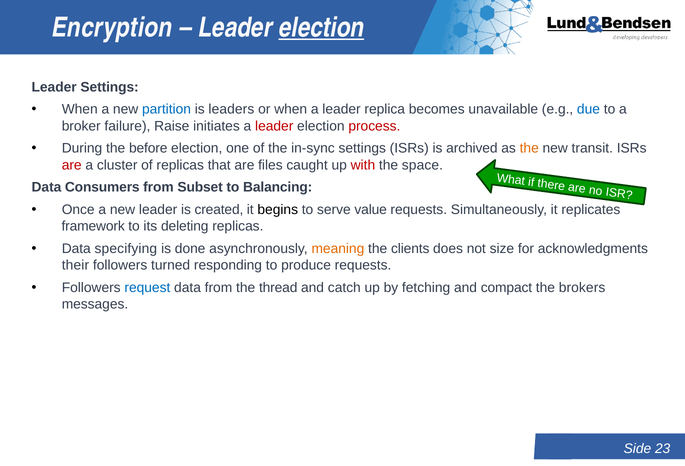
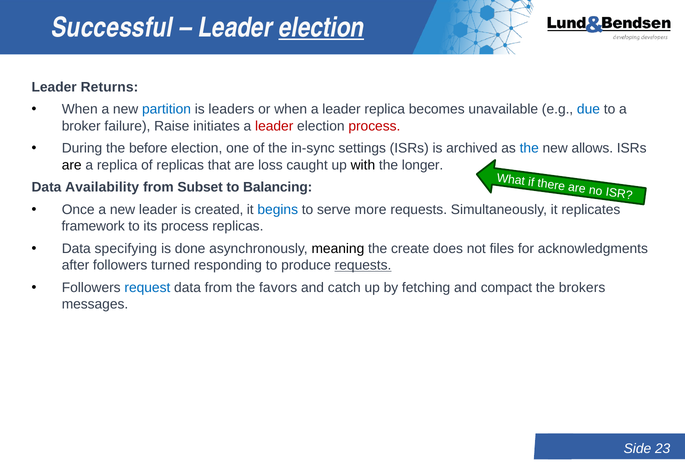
Encryption: Encryption -> Successful (112, 28)
Leader Settings: Settings -> Returns (109, 87)
the colour: orange -> blue (529, 148)
transit: transit -> allows (592, 148)
are colour: red -> black (72, 165)
a cluster: cluster -> replica (117, 165)
files: files -> loss (270, 165)
with colour: red -> black (363, 165)
space: space -> longer (423, 165)
Consumers: Consumers -> Availability (102, 187)
begins colour: black -> blue (278, 210)
value: value -> more (371, 210)
its deleting: deleting -> process (185, 226)
meaning colour: orange -> black (338, 249)
clients: clients -> create (410, 249)
size: size -> files (502, 249)
their: their -> after (76, 265)
requests underline: none -> present (363, 265)
thread: thread -> favors (278, 288)
